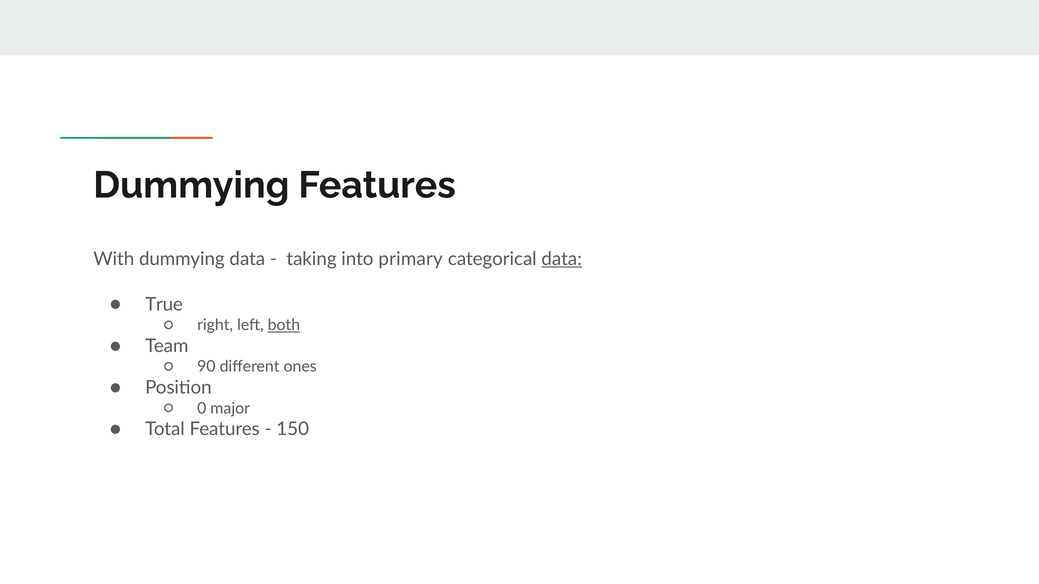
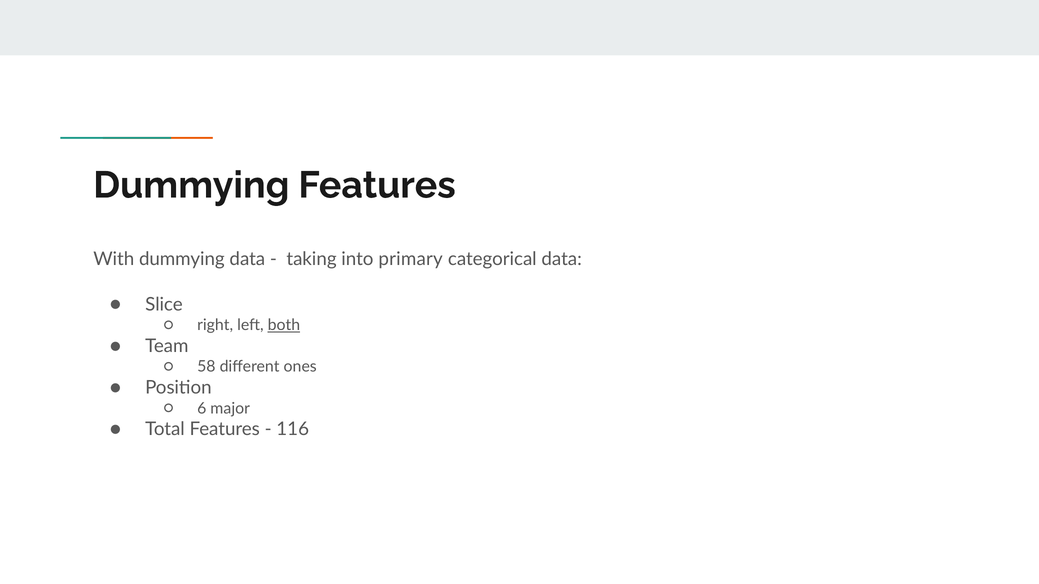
data underline: present -> none (562, 259)
True: True -> Slice (164, 305)
90: 90 -> 58 (206, 367)
0: 0 -> 6 (202, 409)
150: 150 -> 116 (293, 430)
